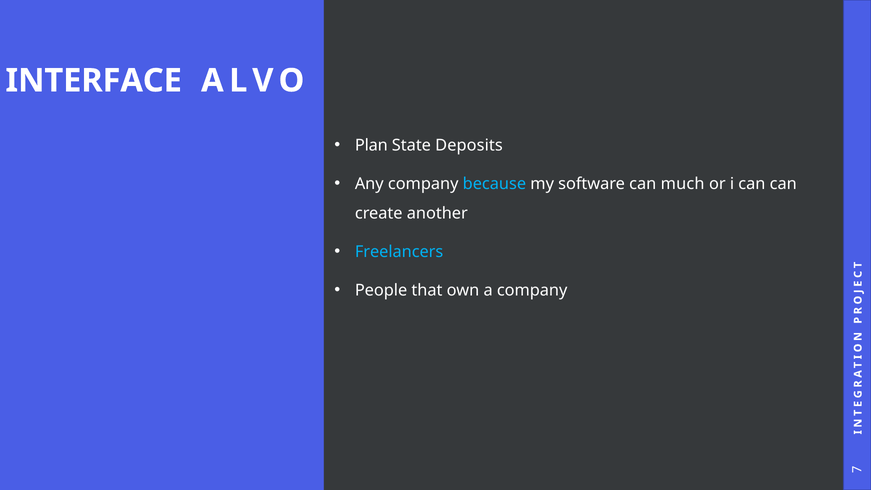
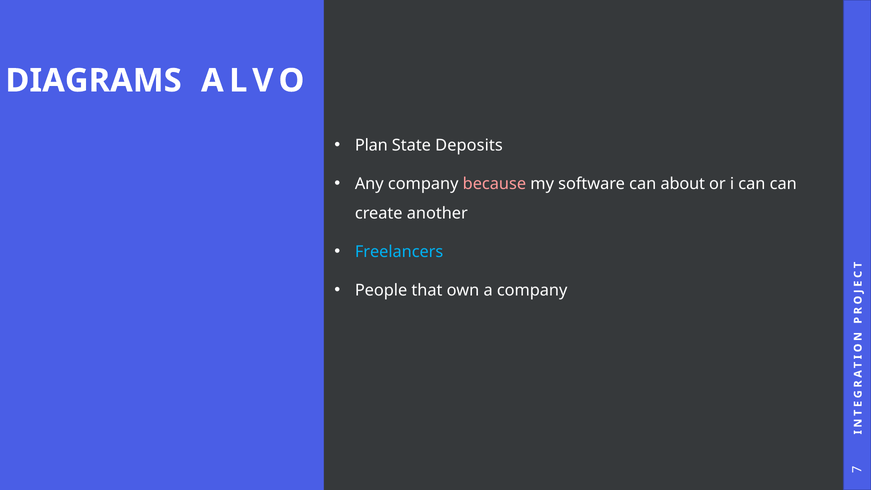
INTERFACE: INTERFACE -> DIAGRAMS (94, 81)
because colour: light blue -> pink (494, 184)
much: much -> about (683, 184)
